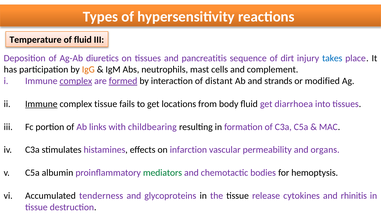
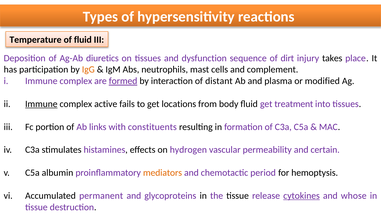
pancreatitis: pancreatitis -> dysfunction (204, 58)
takes colour: blue -> black (332, 58)
complex underline: present -> none (76, 81)
strands: strands -> plasma (278, 81)
complex tissue: tissue -> active (106, 104)
diarrhoea: diarrhoea -> treatment (294, 104)
childbearing: childbearing -> constituents (152, 127)
infarction: infarction -> hydrogen (188, 149)
organs: organs -> certain (325, 149)
mediators colour: green -> orange (163, 172)
bodies: bodies -> period (263, 172)
tenderness: tenderness -> permanent (101, 195)
cytokines underline: none -> present (302, 195)
rhinitis: rhinitis -> whose (354, 195)
